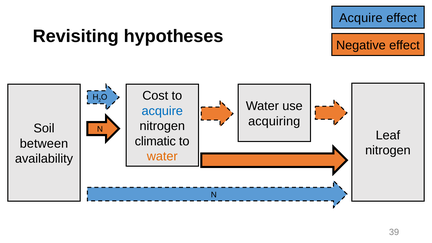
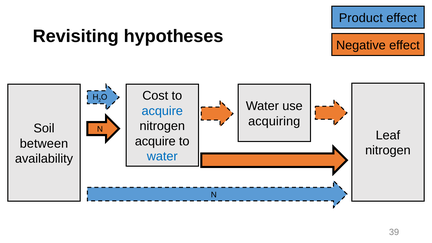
Acquire: Acquire -> Product (361, 18)
climatic: climatic -> acquire (155, 141)
water colour: orange -> blue (162, 156)
